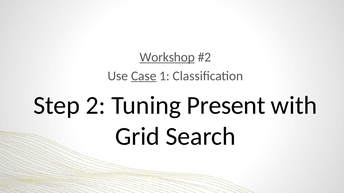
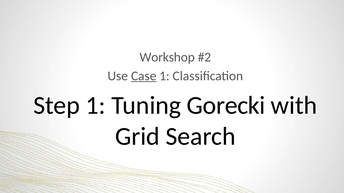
Workshop underline: present -> none (167, 57)
Step 2: 2 -> 1 (96, 106)
Present: Present -> Gorecki (226, 106)
